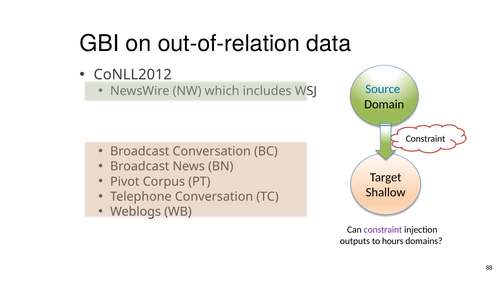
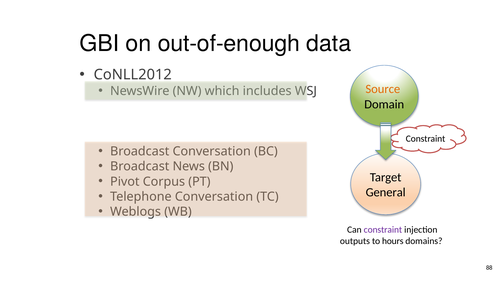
out-of-relation: out-of-relation -> out-of-enough (229, 44)
Source colour: blue -> orange (383, 89)
Shallow: Shallow -> General (386, 192)
